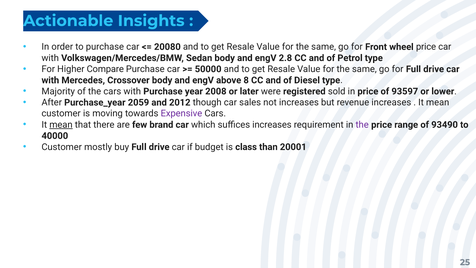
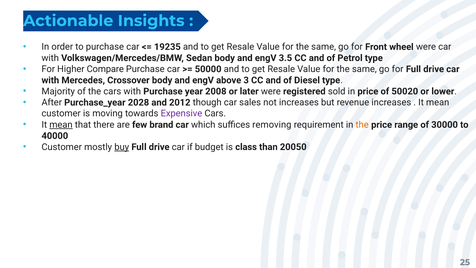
20080: 20080 -> 19235 (167, 47)
wheel price: price -> were (426, 47)
2.8: 2.8 -> 3.5 (285, 58)
8: 8 -> 3 (246, 80)
93597: 93597 -> 50020 (405, 91)
2059: 2059 -> 2028 (138, 102)
suffices increases: increases -> removing (272, 125)
the colour: purple -> orange (362, 125)
93490: 93490 -> 30000 (445, 125)
buy underline: none -> present (122, 147)
20001: 20001 -> 20050 (293, 147)
